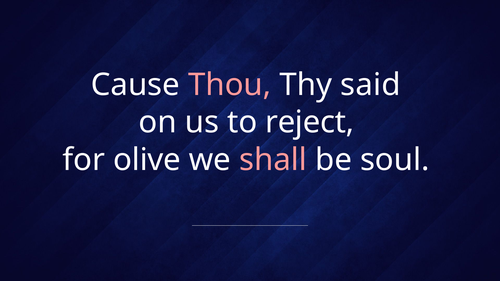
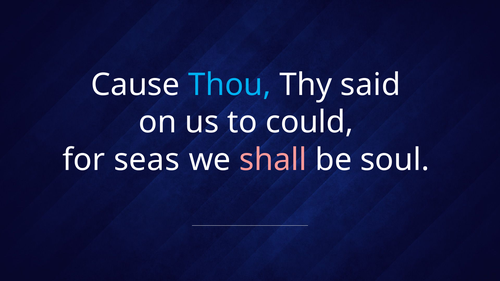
Thou colour: pink -> light blue (230, 85)
reject: reject -> could (310, 122)
olive: olive -> seas (147, 160)
